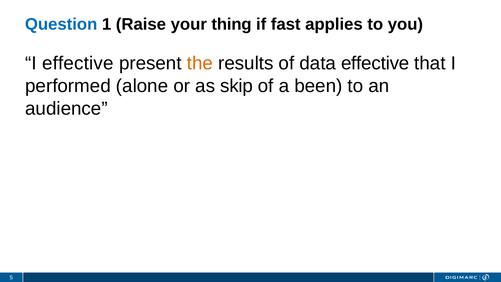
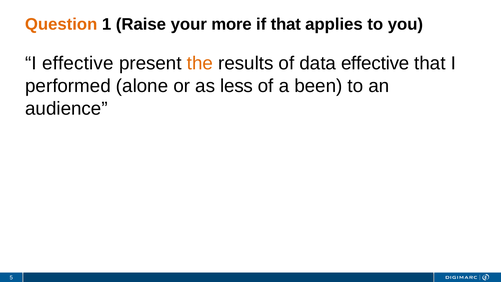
Question colour: blue -> orange (61, 24)
thing: thing -> more (232, 24)
if fast: fast -> that (286, 24)
skip: skip -> less (237, 86)
